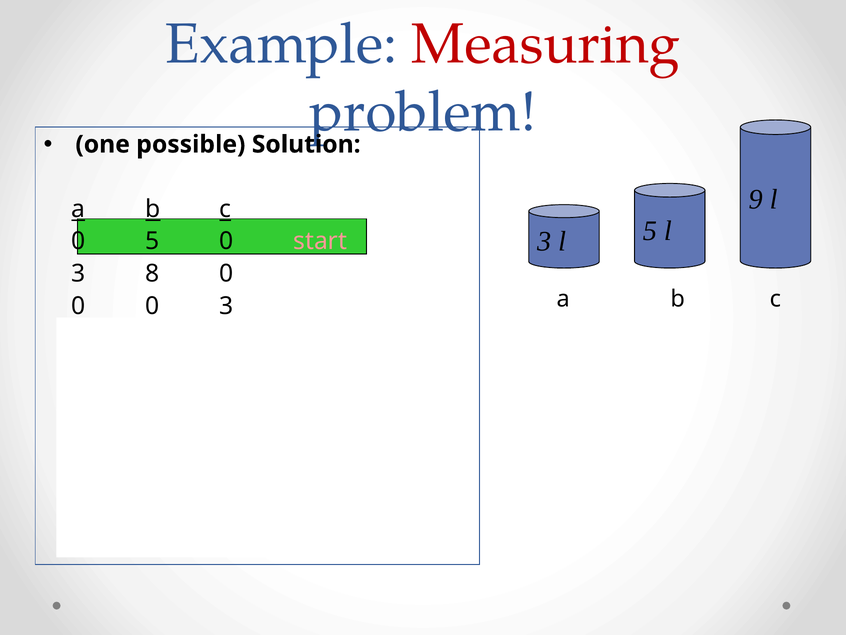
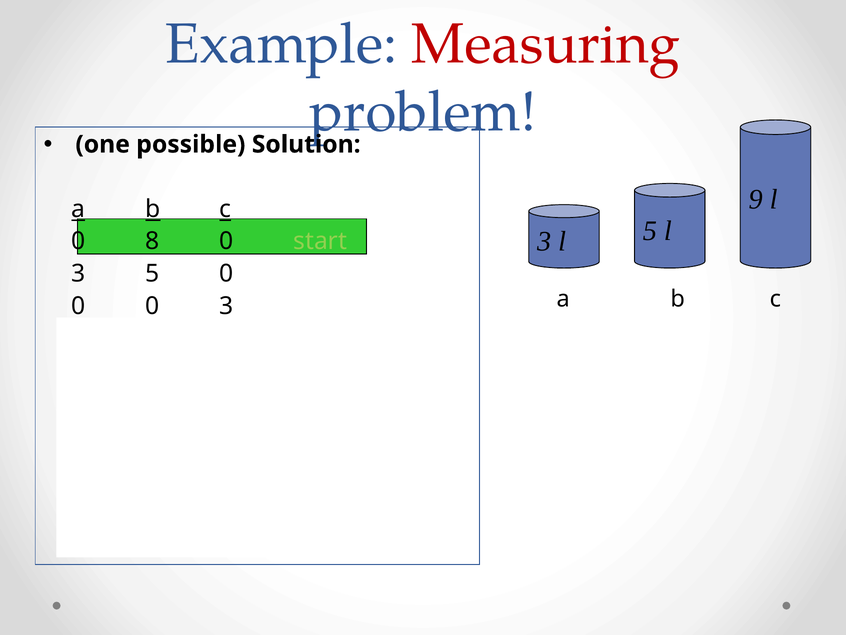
5: 5 -> 8 (153, 241)
start colour: pink -> light green (320, 241)
3 8: 8 -> 5 (153, 273)
